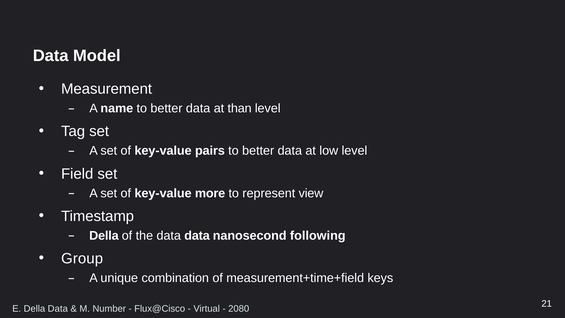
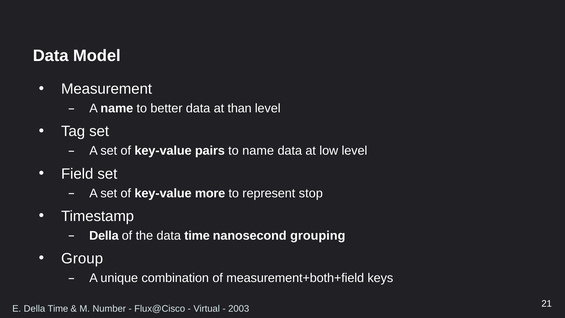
pairs to better: better -> name (258, 151)
view: view -> stop (311, 193)
data data: data -> time (197, 235)
following: following -> grouping (318, 235)
measurement+time+field: measurement+time+field -> measurement+both+field (295, 278)
Della Data: Data -> Time (58, 309)
2080: 2080 -> 2003 (239, 309)
